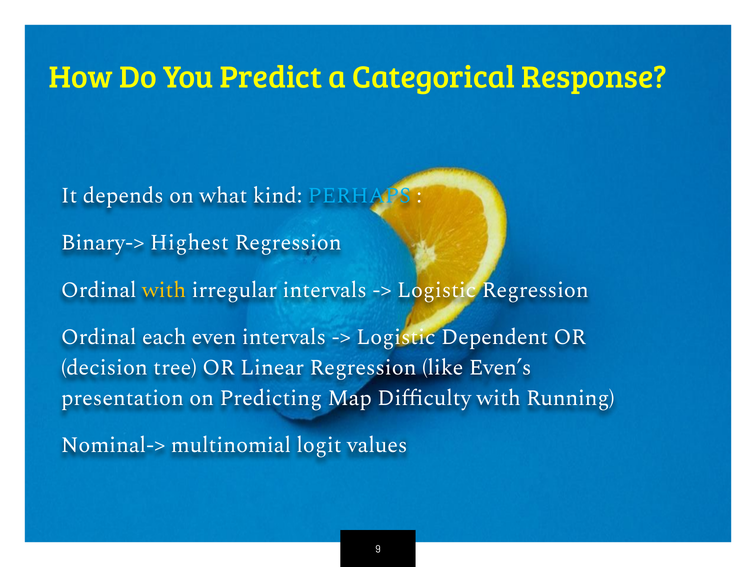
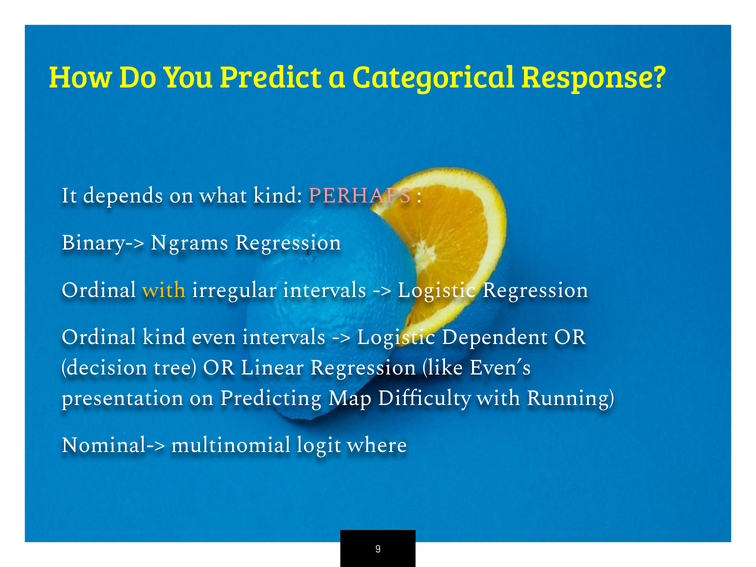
PERHAPS colour: light blue -> pink (359, 195)
Highest: Highest -> Ngrams (189, 243)
Ordinal each: each -> kind (164, 337)
values: values -> where (377, 445)
